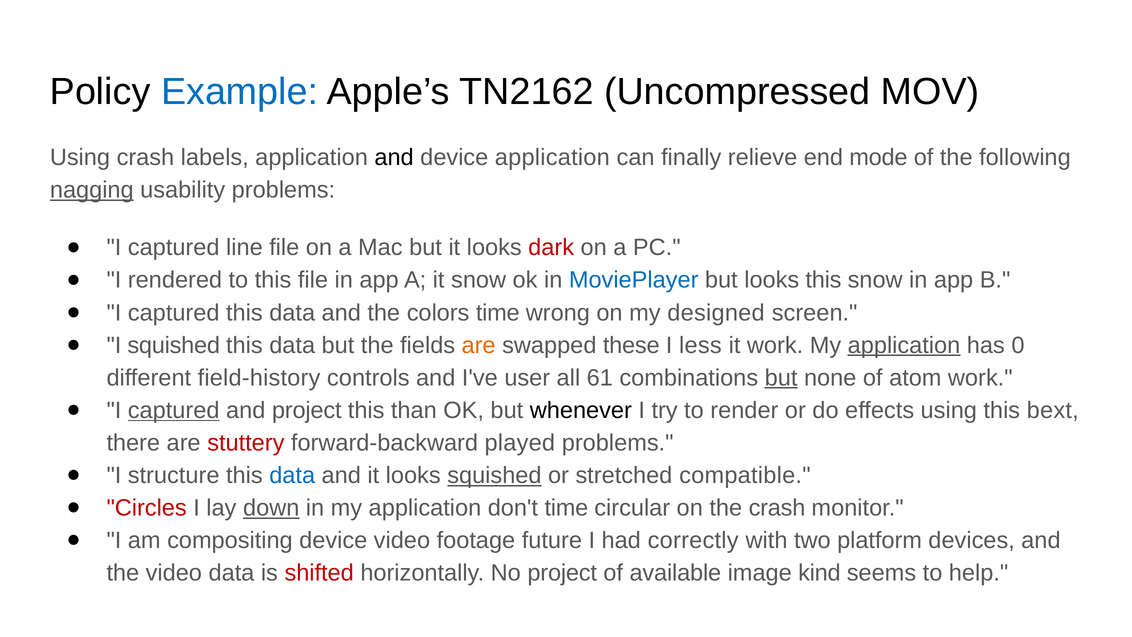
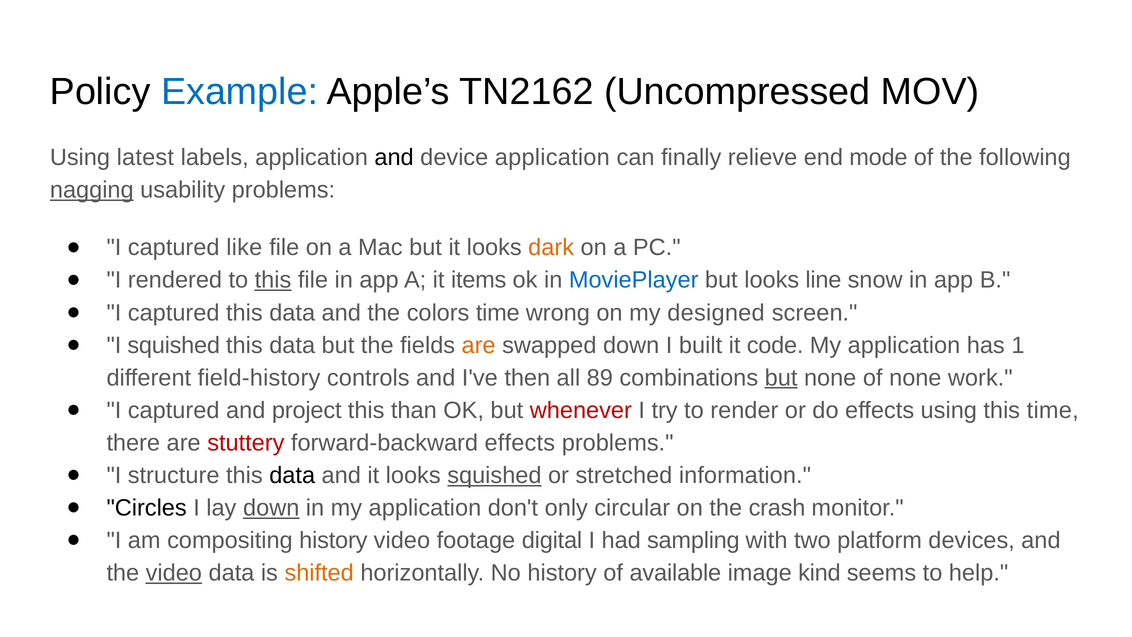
Using crash: crash -> latest (145, 157)
line: line -> like (244, 248)
dark colour: red -> orange (551, 248)
this underline: none -> present (273, 280)
it snow: snow -> items (479, 280)
looks this: this -> line (823, 280)
swapped these: these -> down (631, 345)
less: less -> built (701, 345)
it work: work -> code (775, 345)
application underline: present -> none (904, 345)
0: 0 -> 1 (1018, 345)
user: user -> then (527, 378)
61: 61 -> 89 (600, 378)
of atom: atom -> none (915, 378)
captured underline: present -> none (174, 410)
whenever colour: black -> red (581, 410)
this bext: bext -> time (1053, 410)
forward-backward played: played -> effects (520, 443)
data colour: blue -> black (292, 475)
compatible: compatible -> information (745, 475)
Circles colour: red -> black (147, 508)
don't time: time -> only (566, 508)
compositing device: device -> history (333, 540)
future: future -> digital (552, 540)
correctly: correctly -> sampling (693, 540)
video underline: none -> present (174, 573)
shifted colour: red -> orange (319, 573)
No project: project -> history (562, 573)
